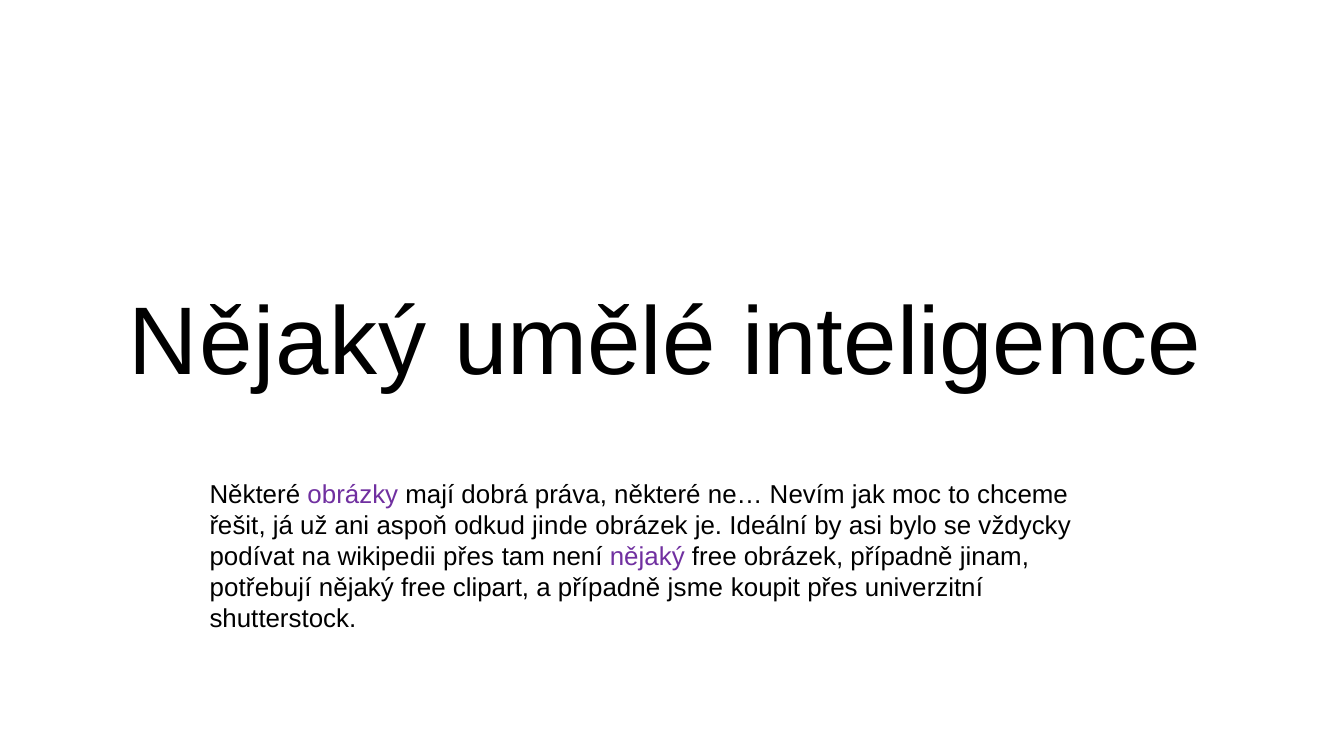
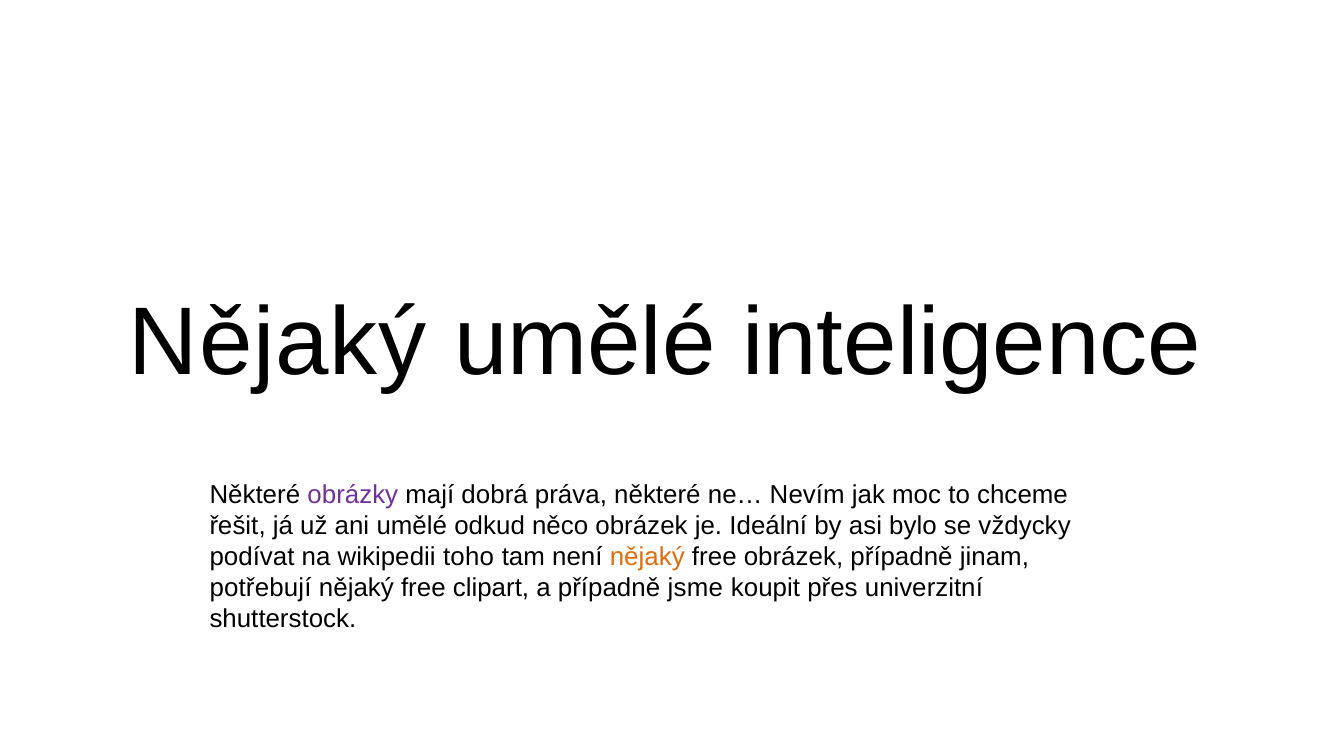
ani aspoň: aspoň -> umělé (412, 525)
jinde: jinde -> něco (560, 525)
wikipedii přes: přes -> toho (469, 556)
nějaký colour: purple -> orange (647, 556)
